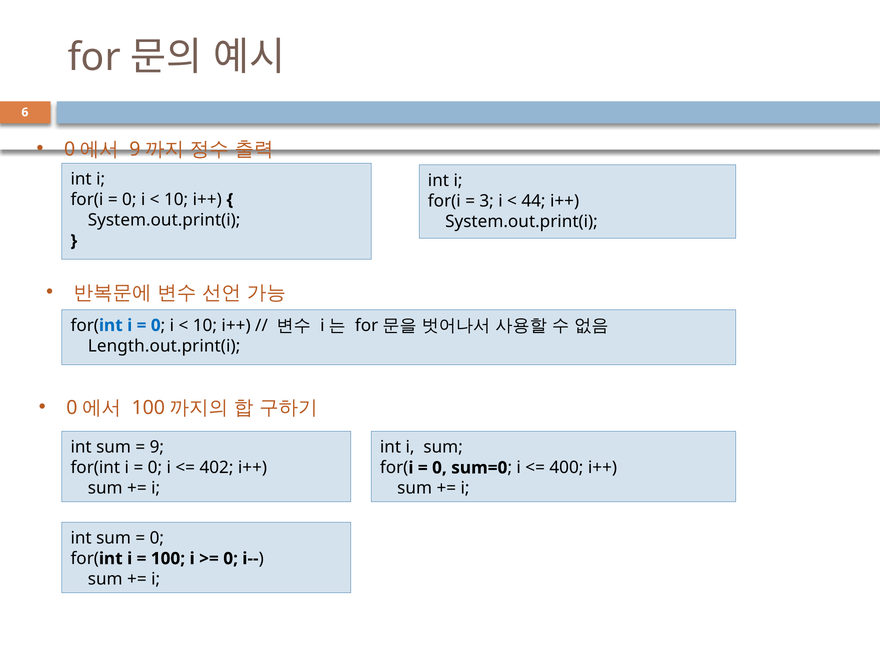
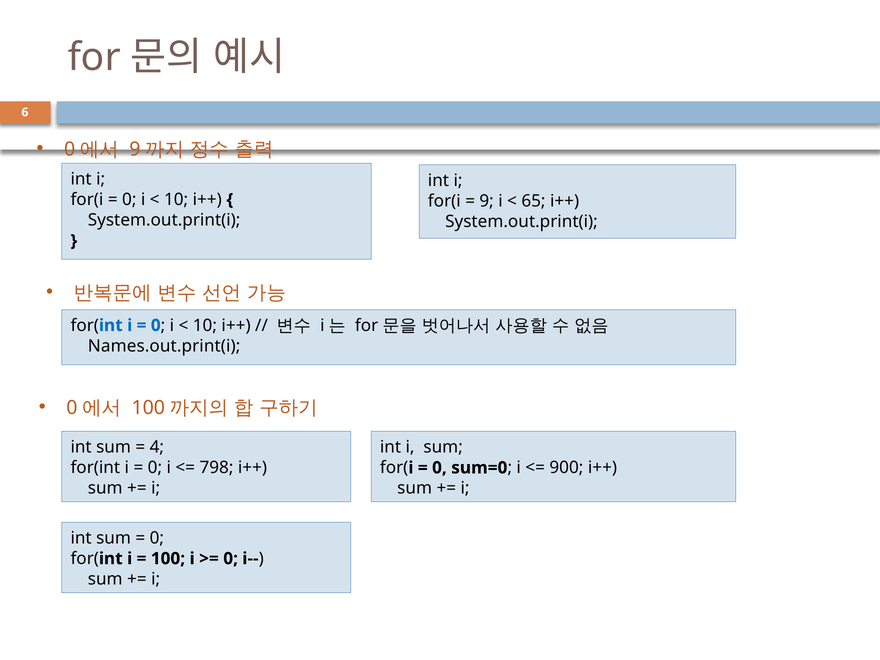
3: 3 -> 9 (487, 201)
44: 44 -> 65 (534, 201)
Length.out.print(i: Length.out.print(i -> Names.out.print(i (164, 346)
9: 9 -> 4 (157, 447)
402: 402 -> 798 (217, 468)
400: 400 -> 900 (566, 468)
